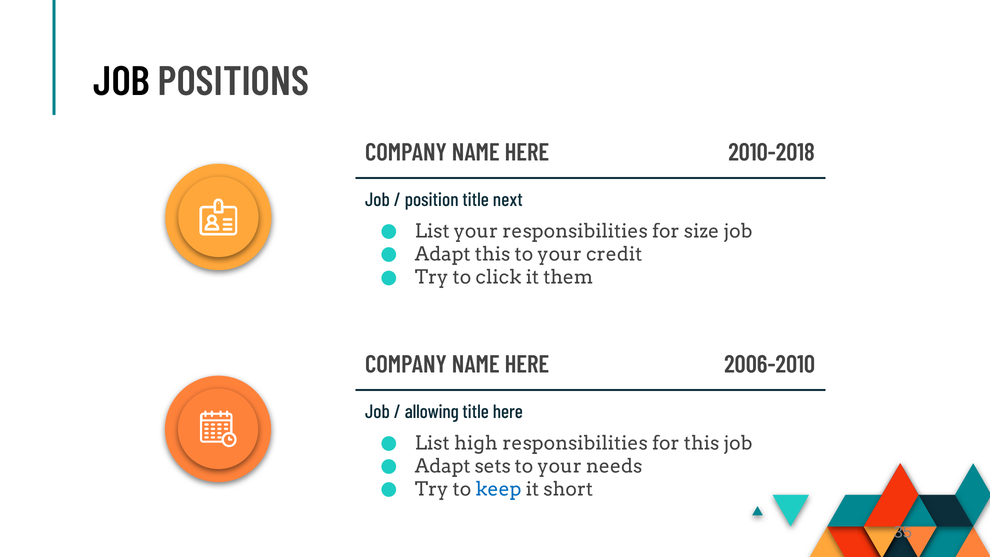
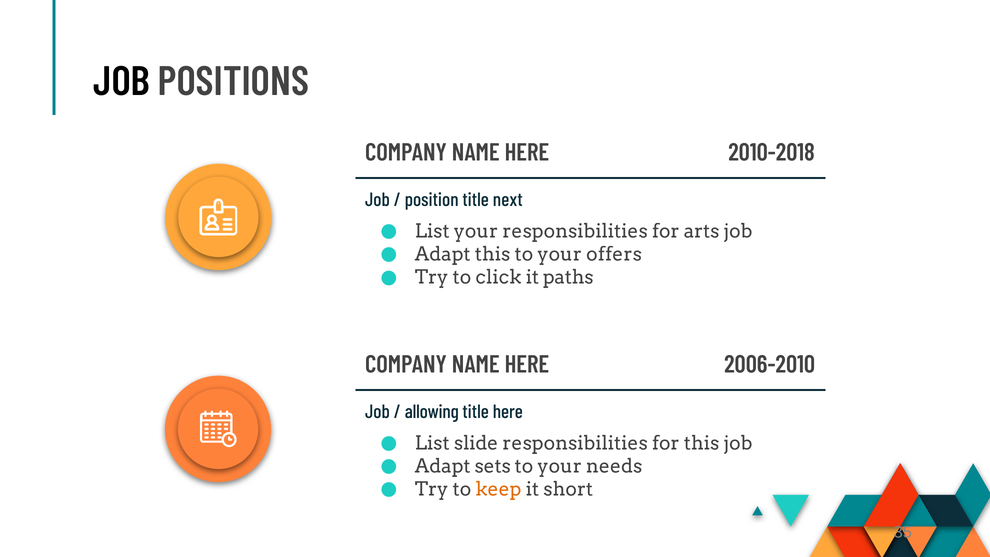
size: size -> arts (702, 231)
credit: credit -> offers (614, 254)
them: them -> paths (568, 277)
high: high -> slide (476, 443)
keep colour: blue -> orange (498, 489)
